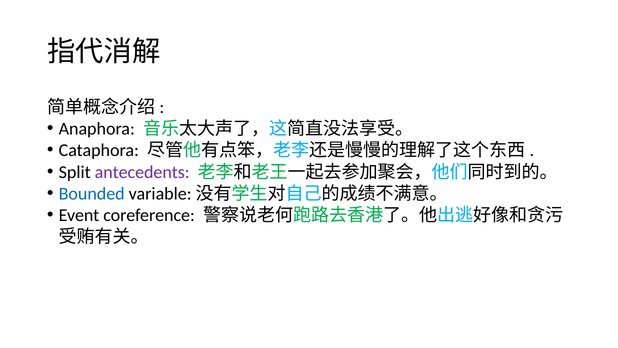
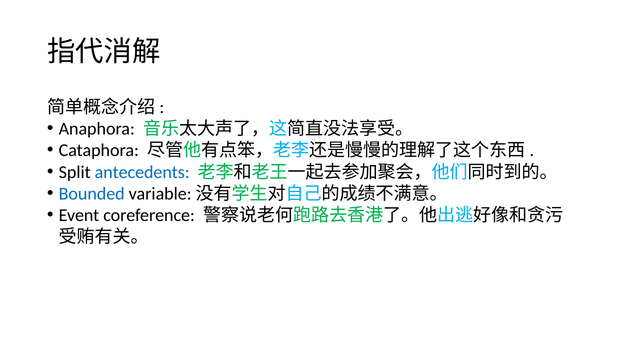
antecedents colour: purple -> blue (142, 172)
